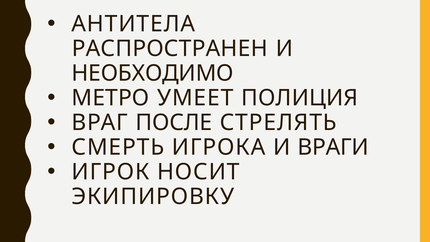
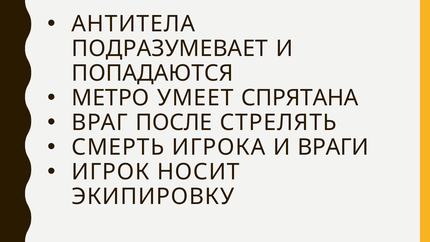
РАСПРОСТРАНЕН: РАСПРОСТРАНЕН -> ПОДРАЗУМЕВАЕТ (170, 49)
НЕОБХОДИМО: НЕОБХОДИМО -> ПОПАДАЮТСЯ (152, 73)
ПОЛИЦИЯ: ПОЛИЦИЯ -> СПРЯТАНА (300, 98)
